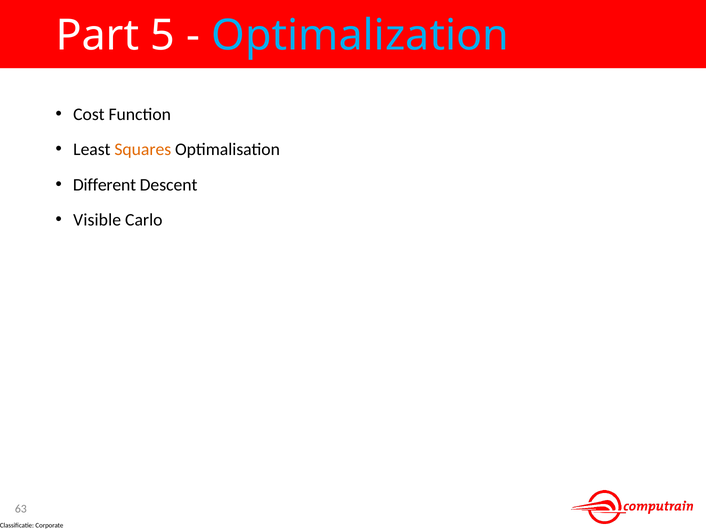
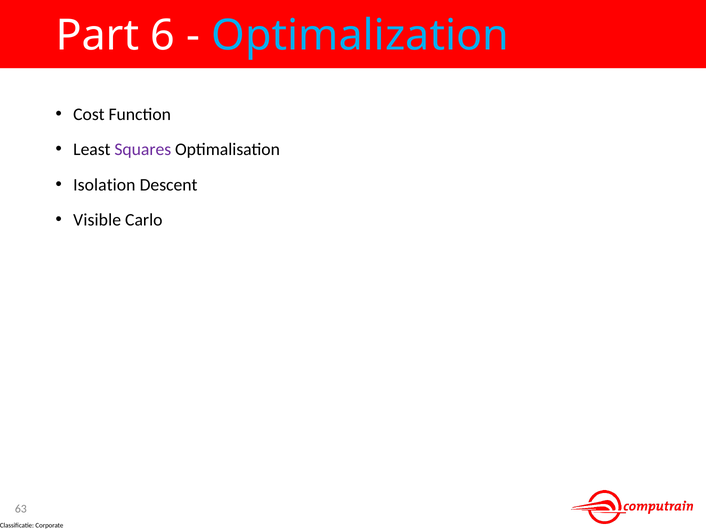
5: 5 -> 6 (163, 36)
Squares colour: orange -> purple (143, 150)
Different: Different -> Isolation (104, 185)
